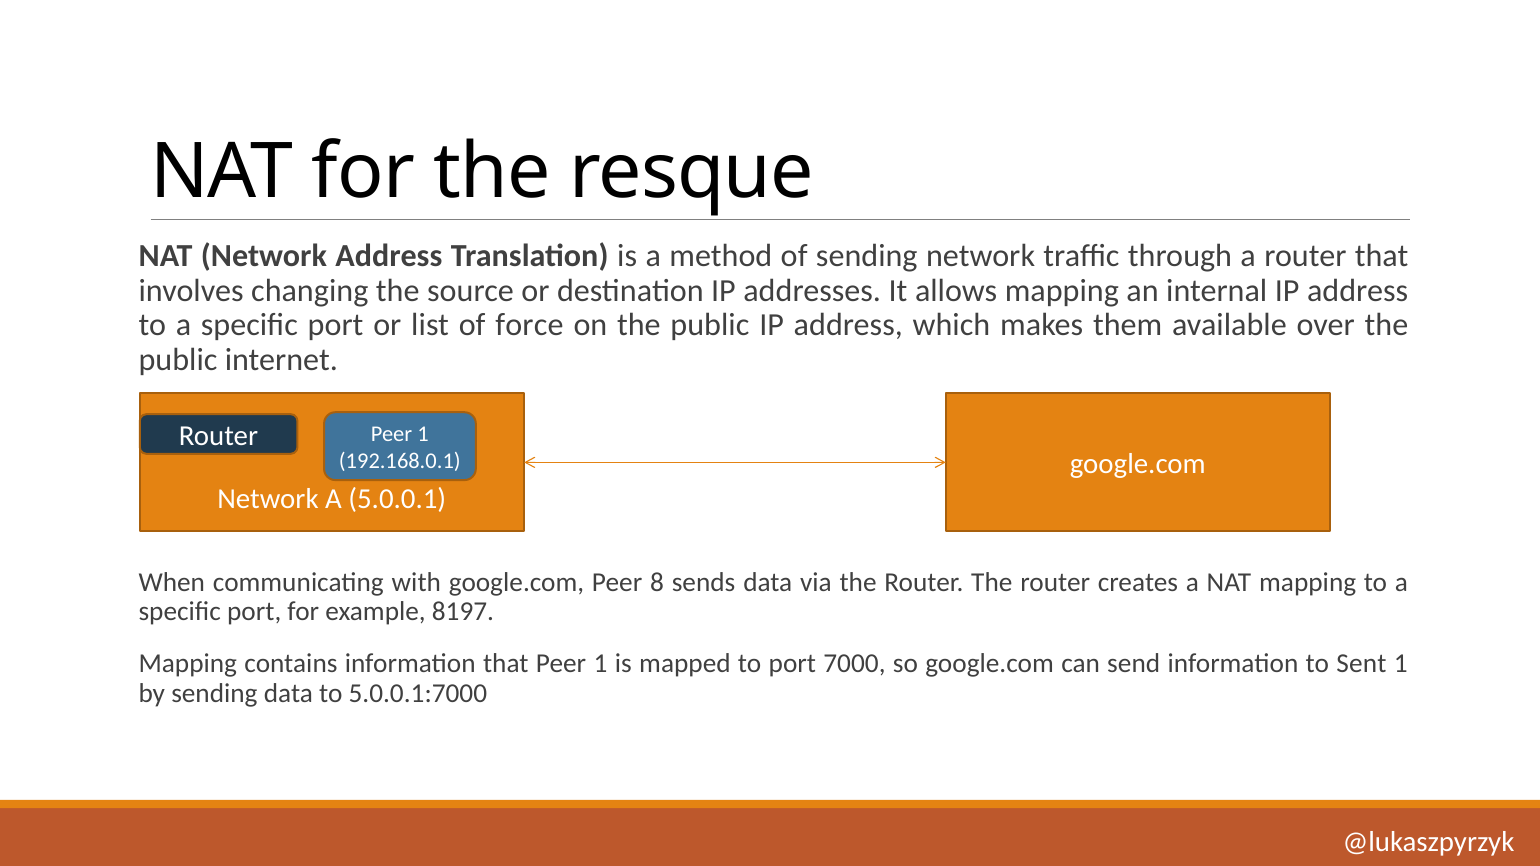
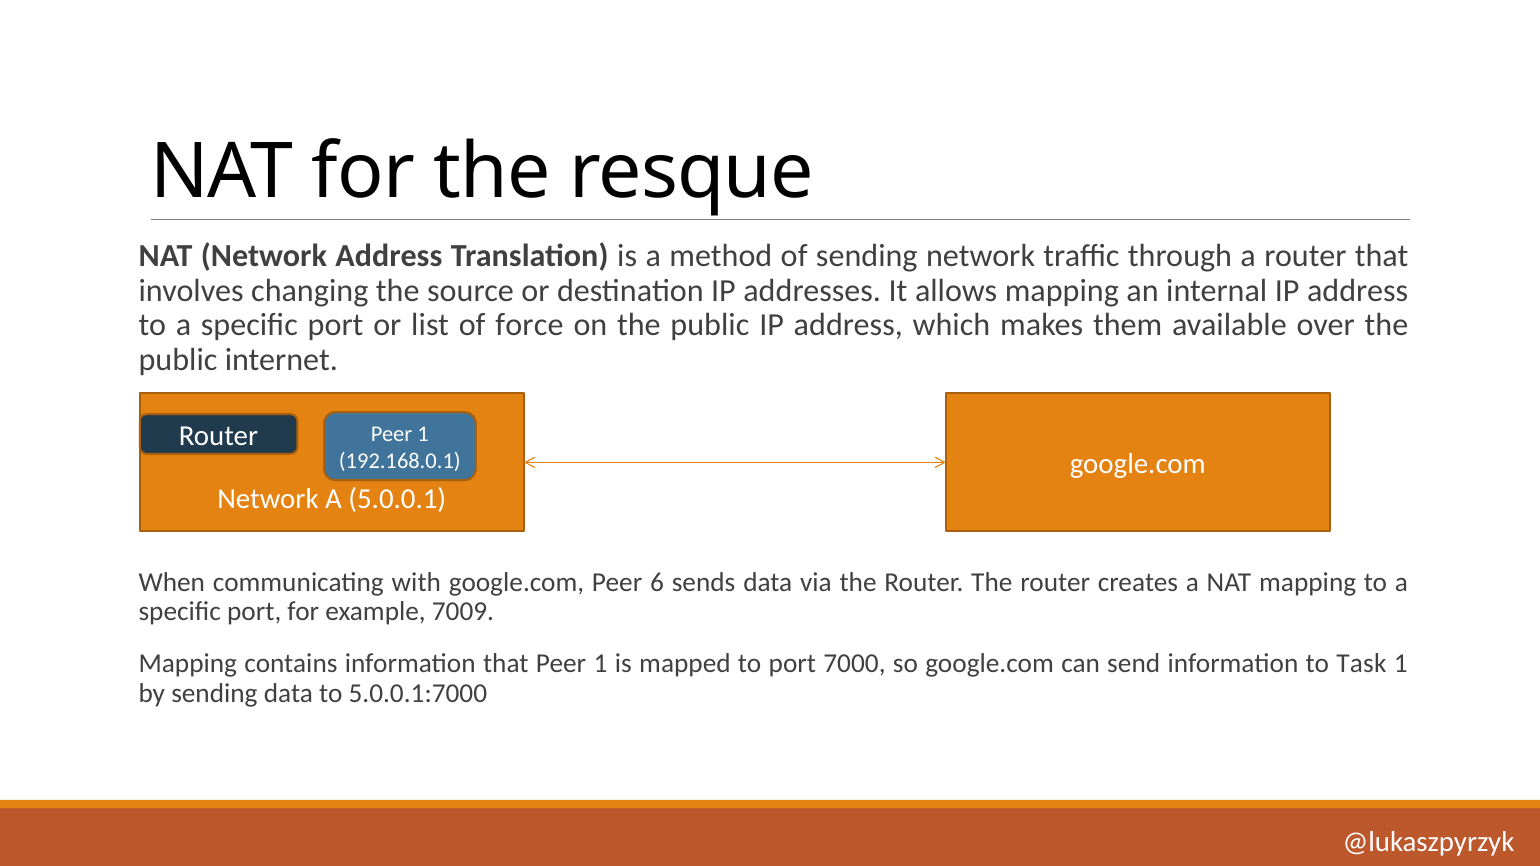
8: 8 -> 6 (657, 583)
8197: 8197 -> 7009 (463, 612)
Sent: Sent -> Task (1361, 664)
